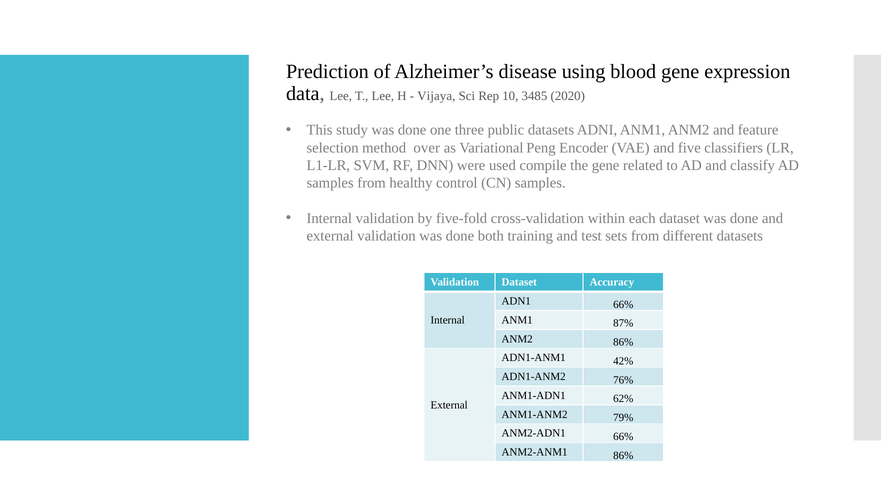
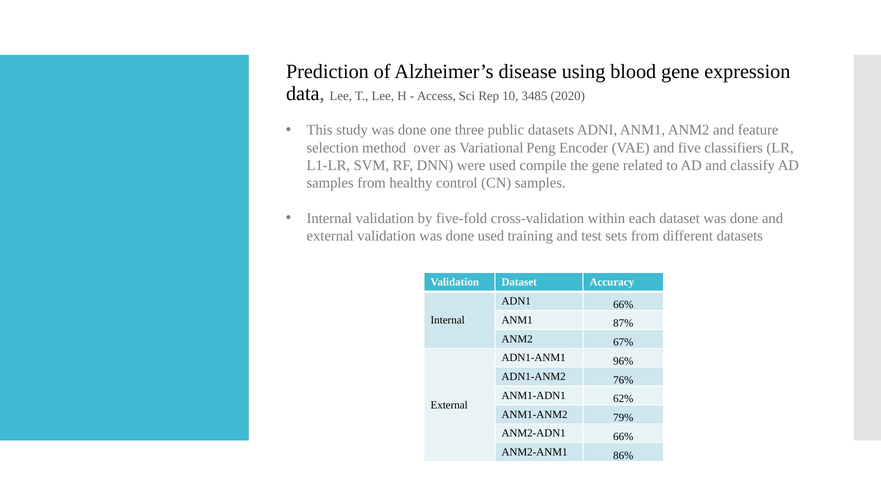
Vijaya: Vijaya -> Access (436, 96)
done both: both -> used (491, 236)
ANM2 86%: 86% -> 67% (623, 342)
42%: 42% -> 96% (623, 361)
